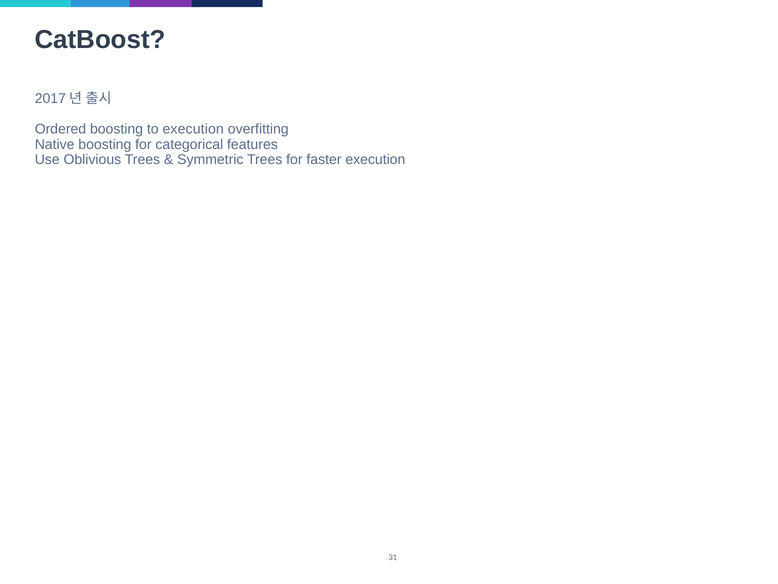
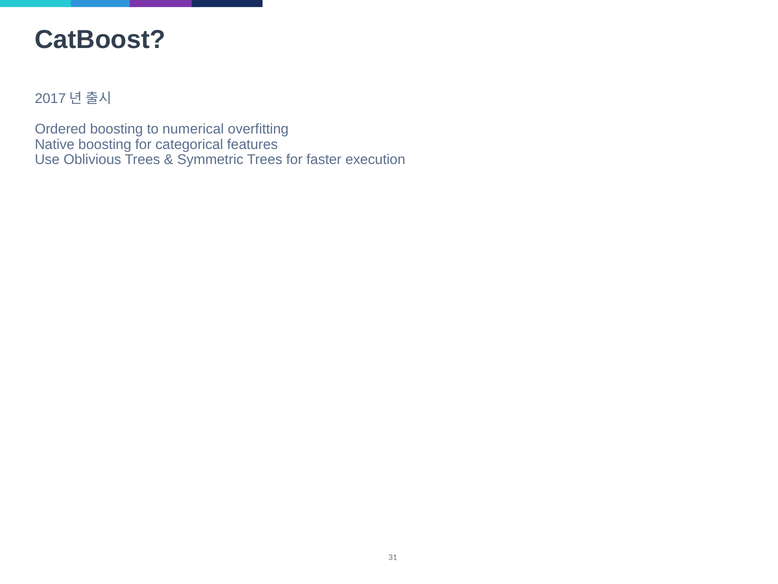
to execution: execution -> numerical (193, 129)
